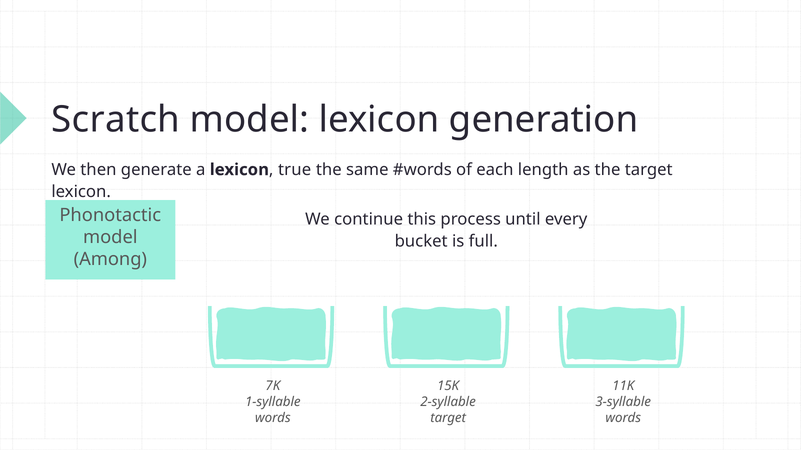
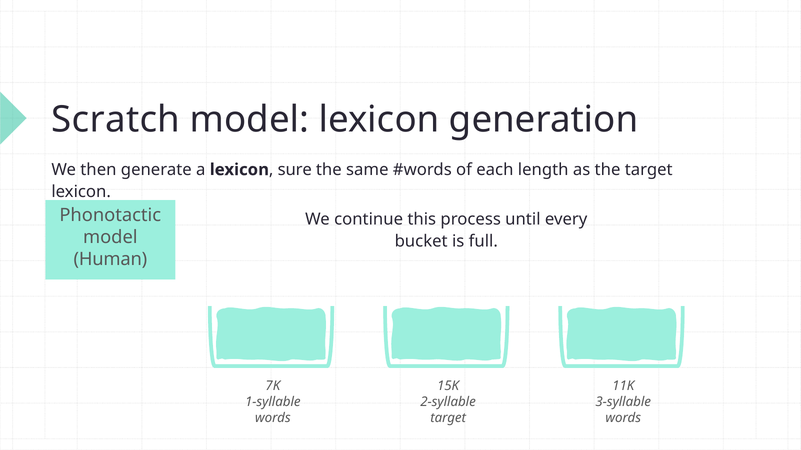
true: true -> sure (295, 170)
Among: Among -> Human (110, 260)
